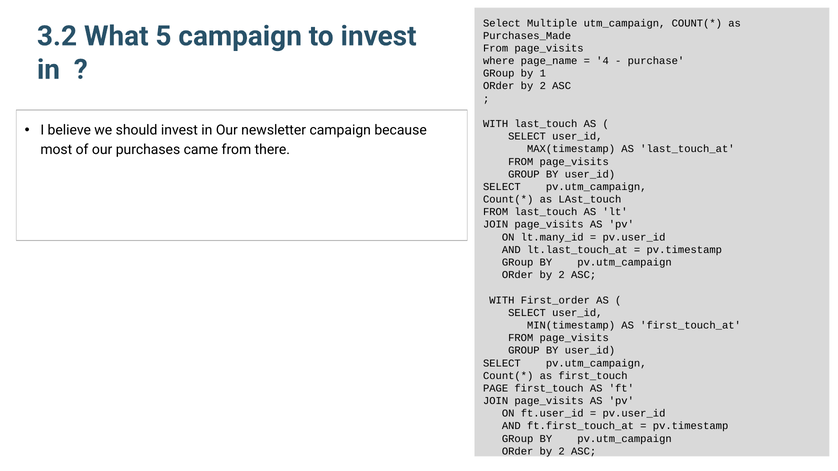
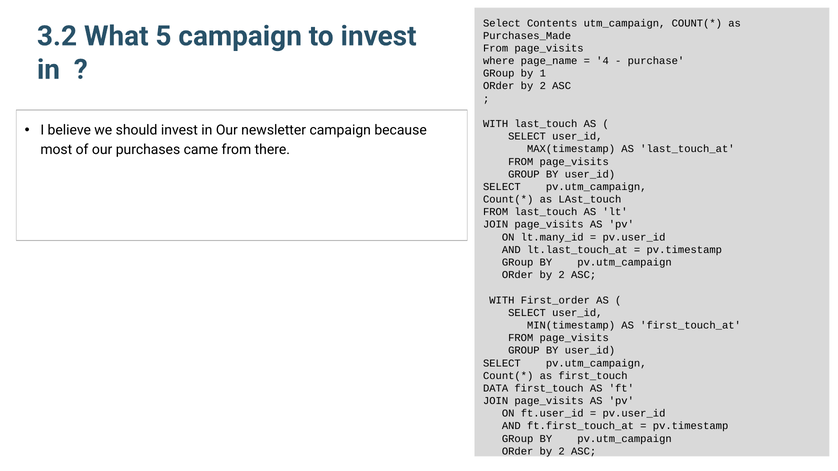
Multiple: Multiple -> Contents (552, 23)
PAGE: PAGE -> DATA (496, 389)
